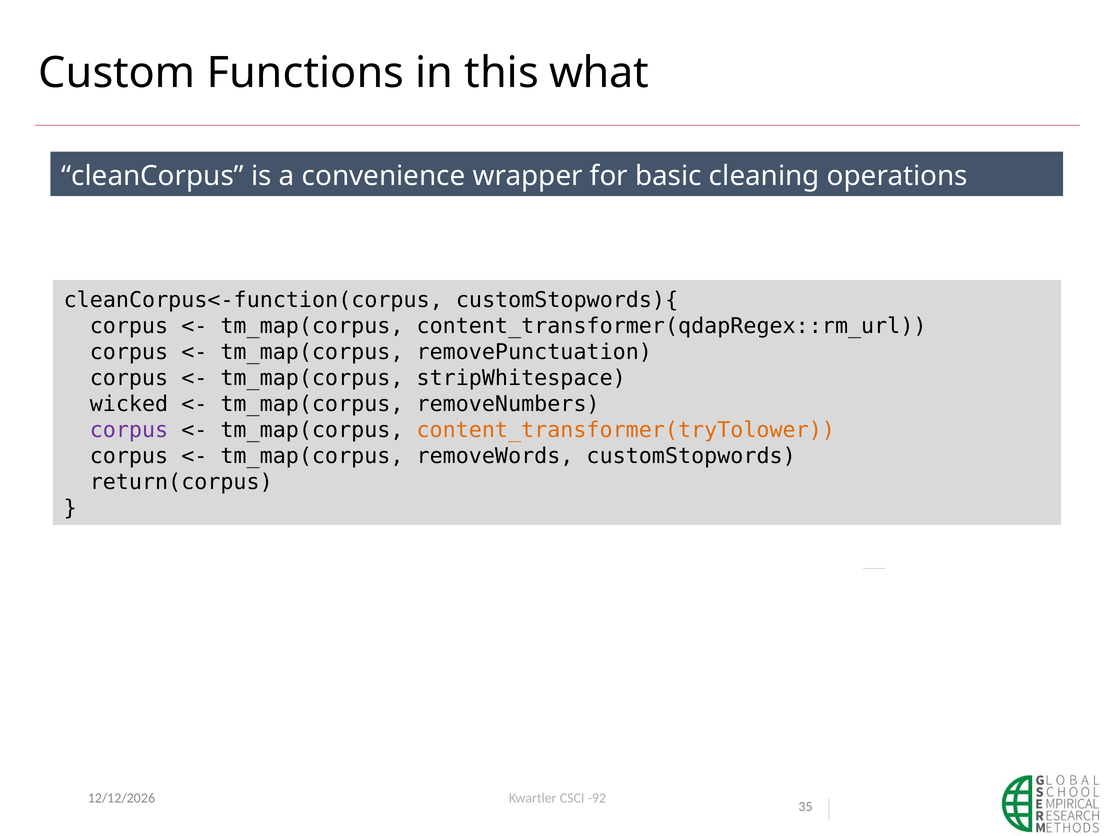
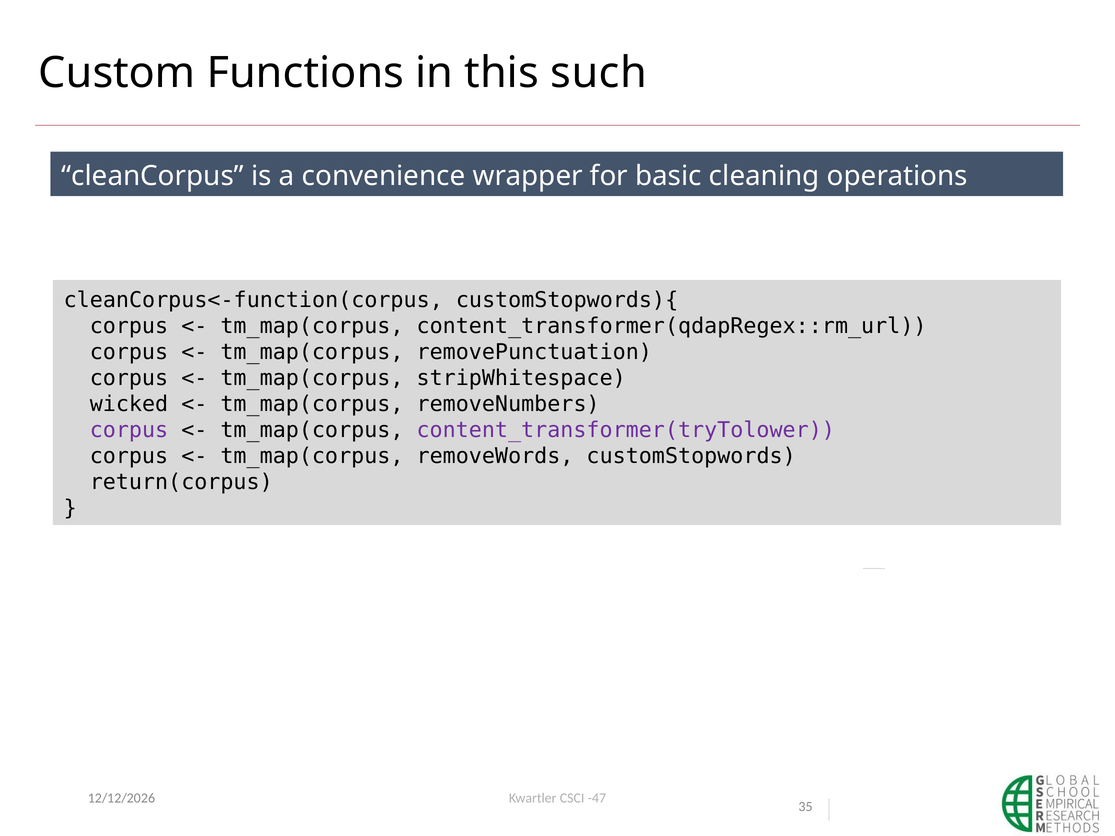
what: what -> such (599, 73)
content_transformer(tryTolower colour: orange -> purple (626, 430)
-92: -92 -> -47 (597, 798)
